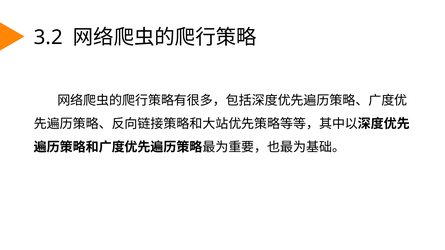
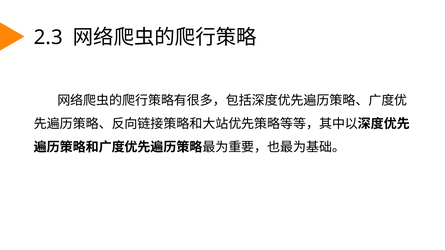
3.2: 3.2 -> 2.3 (48, 37)
